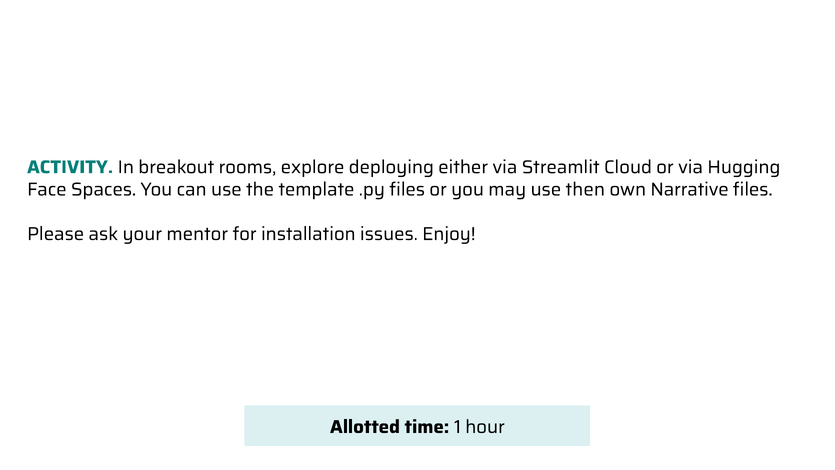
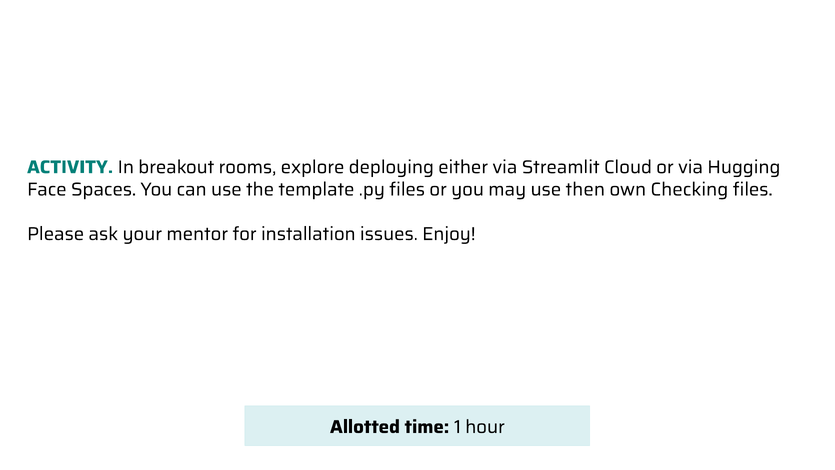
Narrative: Narrative -> Checking (689, 189)
